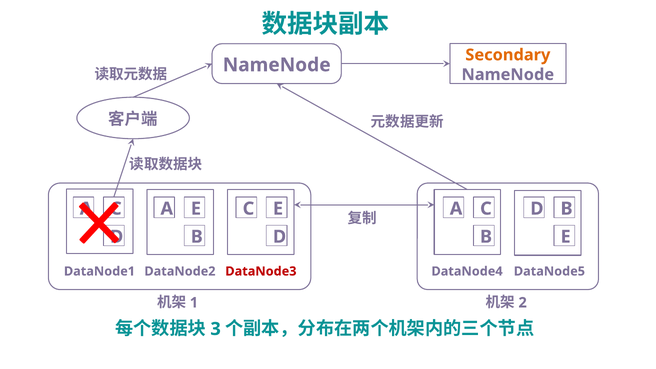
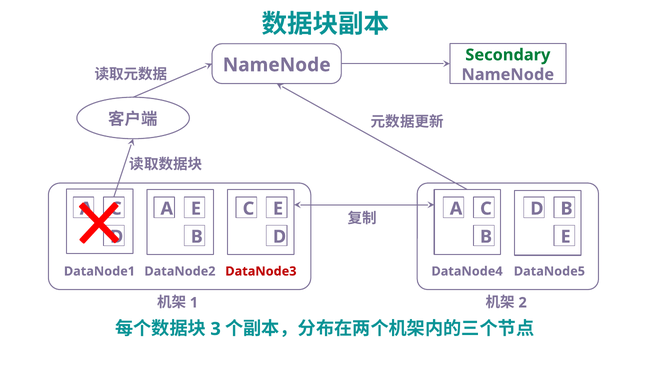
Secondary colour: orange -> green (508, 55)
